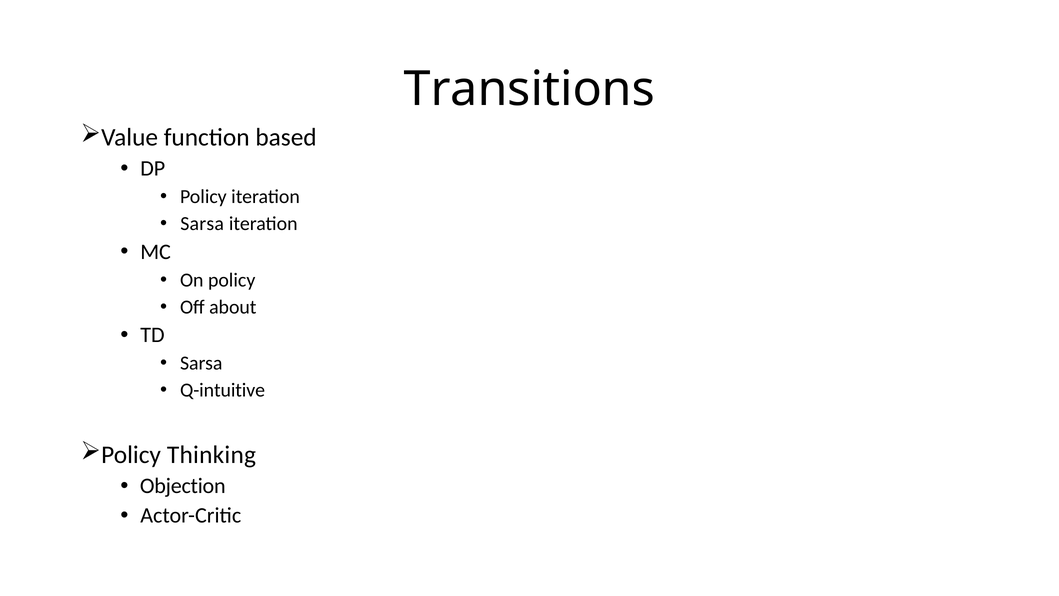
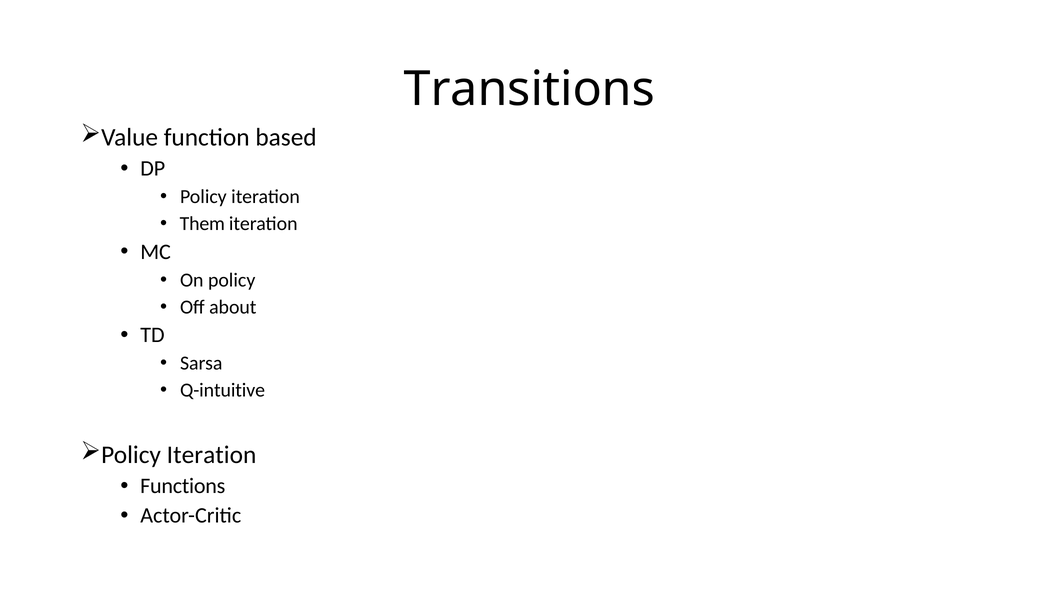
Sarsa: Sarsa -> Them (202, 224)
Thinking: Thinking -> Iteration (212, 455)
Objection: Objection -> Functions (183, 486)
